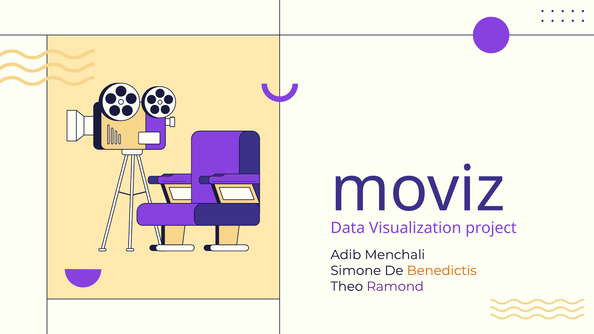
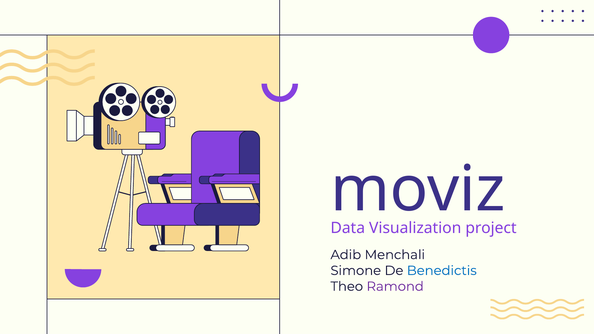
Benedictis colour: orange -> blue (442, 271)
